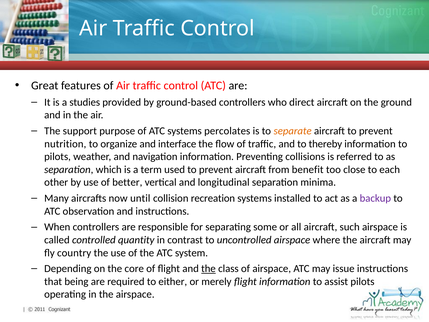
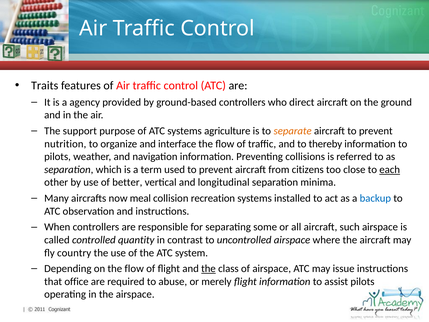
Great: Great -> Traits (45, 86)
studies: studies -> agency (85, 102)
percolates: percolates -> agriculture (227, 131)
benefit: benefit -> citizens (308, 169)
each underline: none -> present (390, 169)
until: until -> meal (140, 198)
backup colour: purple -> blue (375, 198)
on the core: core -> flow (134, 268)
being: being -> office (76, 281)
either: either -> abuse (173, 281)
